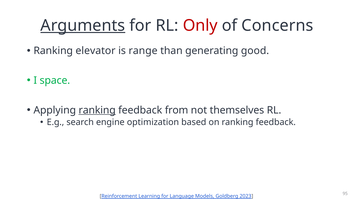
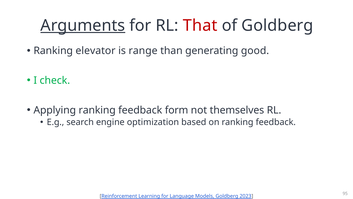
Only: Only -> That (200, 25)
of Concerns: Concerns -> Goldberg (277, 25)
space: space -> check (55, 80)
ranking underline: present -> none (97, 110)
from: from -> form (177, 110)
